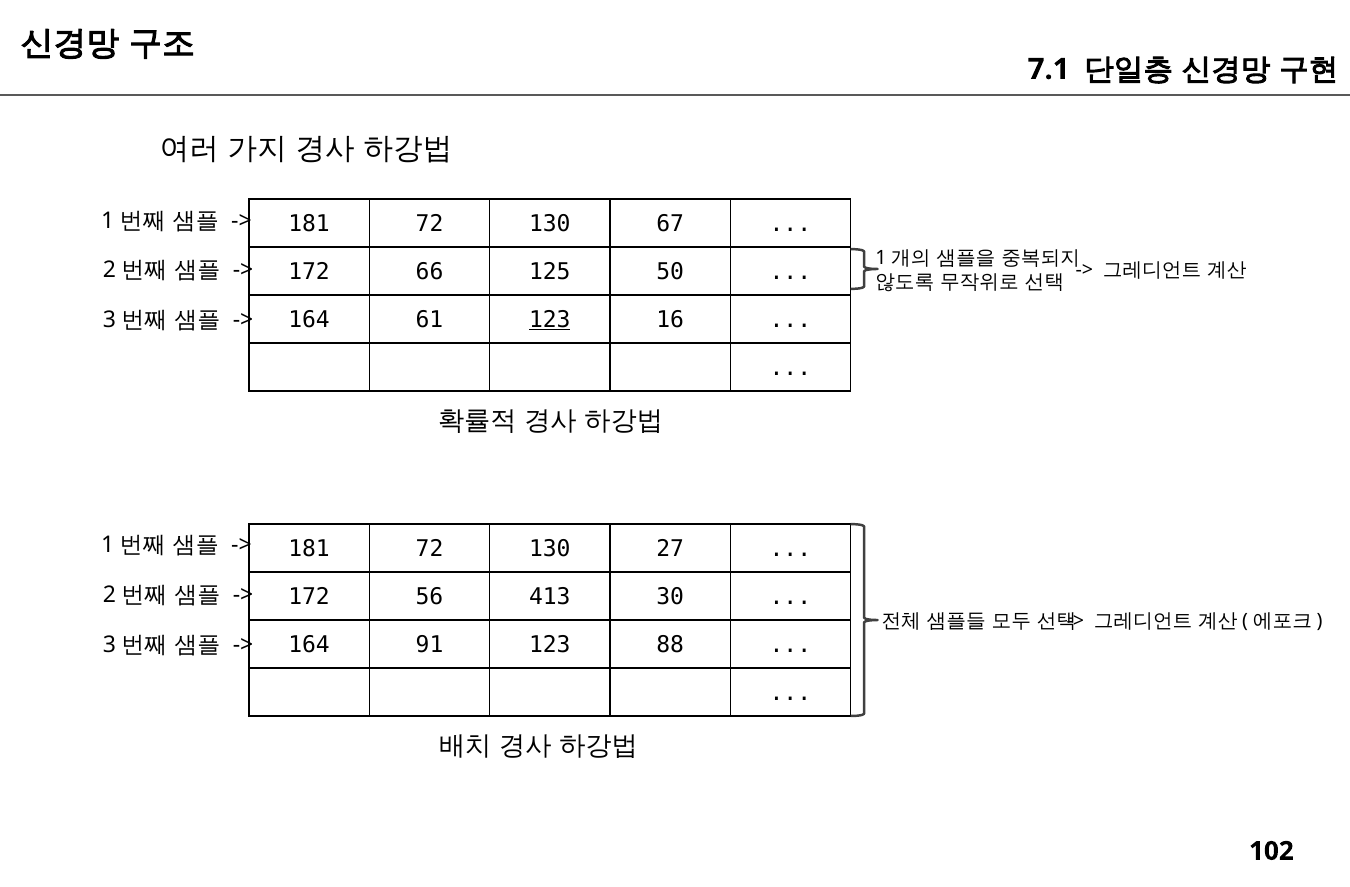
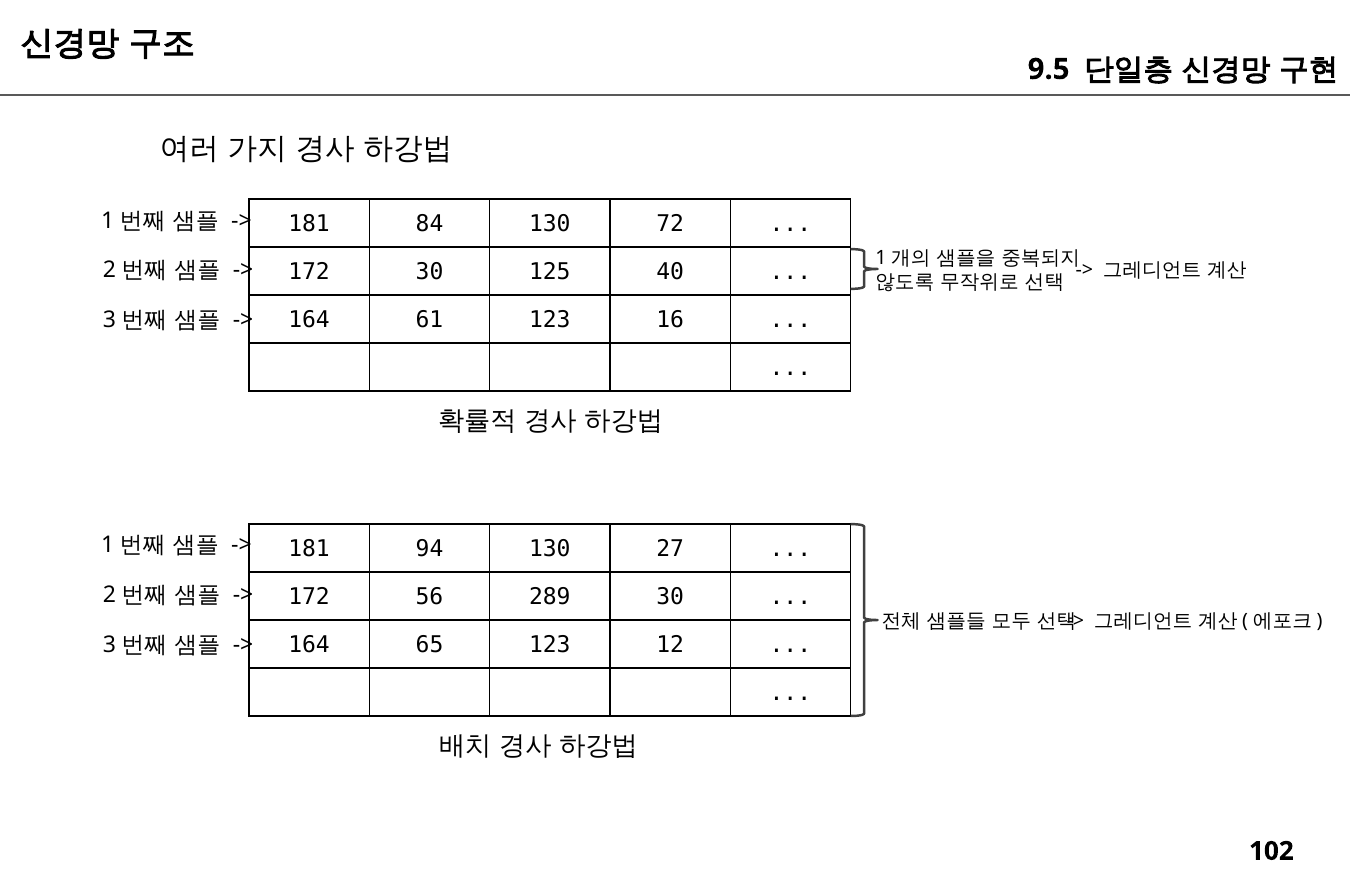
7.1: 7.1 -> 9.5 (1049, 69)
72: 72 -> 84 (430, 223)
67: 67 -> 72 (670, 223)
172 66: 66 -> 30 (430, 271)
50: 50 -> 40 (670, 271)
123 underline: present -> none (550, 319)
72: 72 -> 94 (430, 548)
413: 413 -> 289 (550, 596)
91: 91 -> 65 (430, 644)
88: 88 -> 12 (670, 644)
